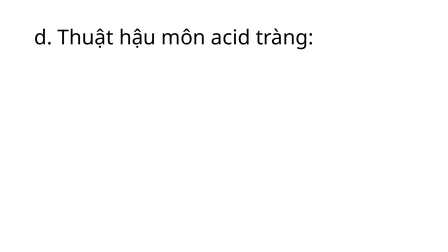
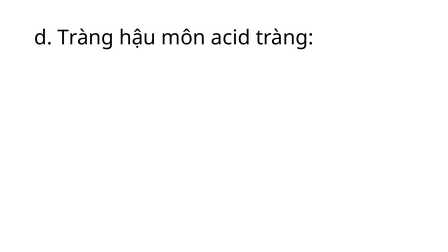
d Thuật: Thuật -> Tràng (86, 38)
